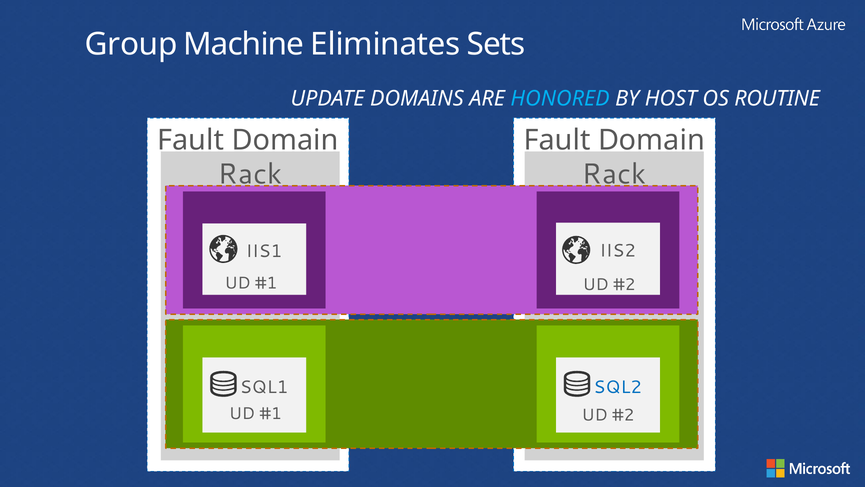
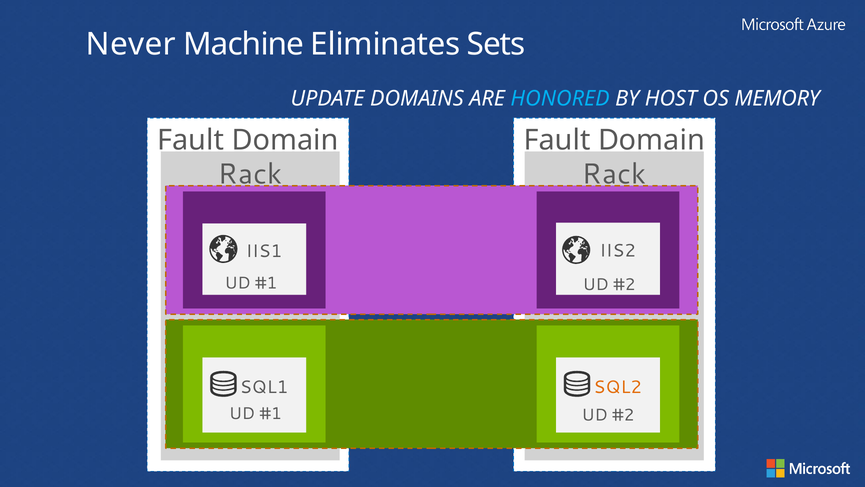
Group: Group -> Never (131, 44)
ROUTINE: ROUTINE -> MEMORY (777, 98)
SQL2 colour: blue -> orange (618, 387)
